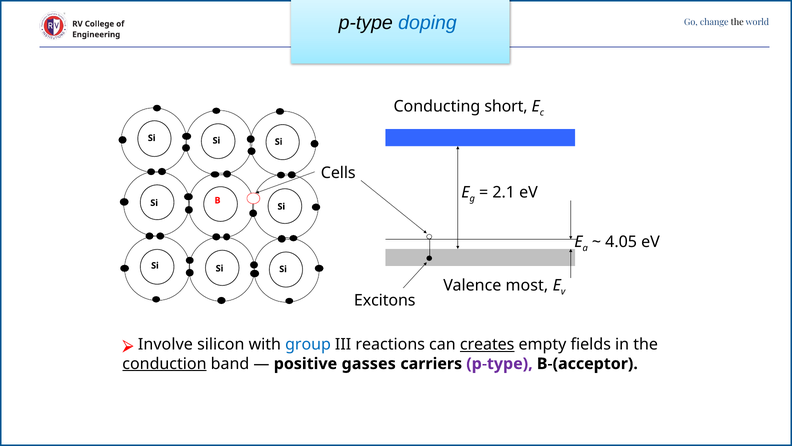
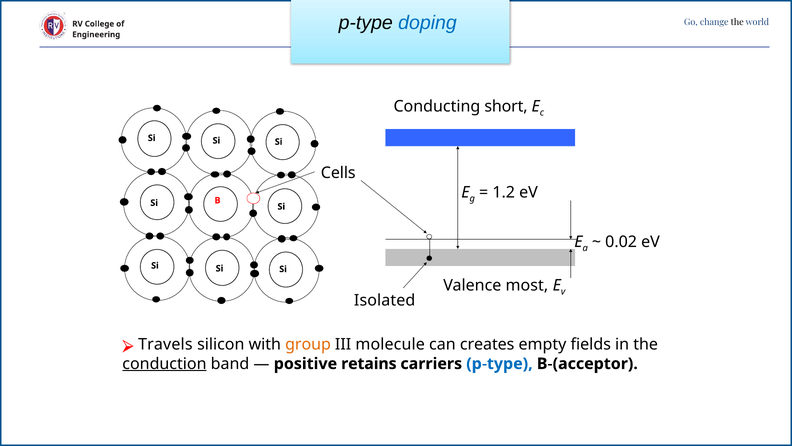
2.1: 2.1 -> 1.2 (504, 192)
4.05: 4.05 -> 0.02 (621, 242)
Excitons: Excitons -> Isolated (385, 300)
Involve: Involve -> Travels (165, 344)
group colour: blue -> orange (308, 344)
reactions: reactions -> molecule (390, 344)
creates underline: present -> none (487, 344)
gasses: gasses -> retains (369, 363)
p-type colour: purple -> blue (499, 363)
